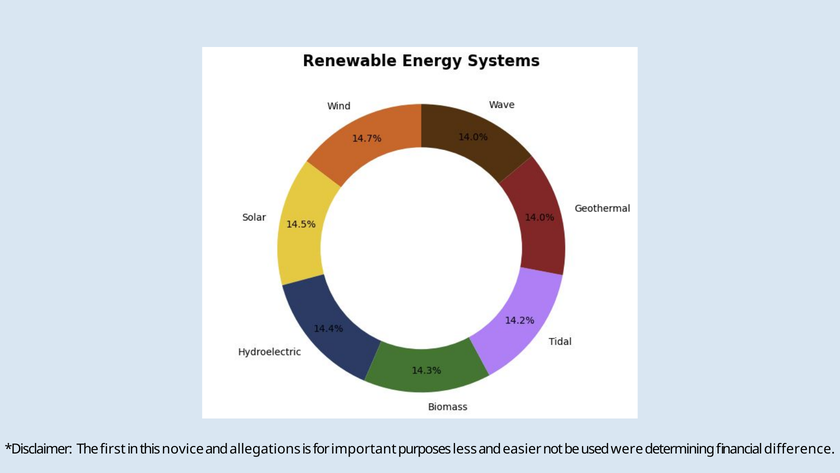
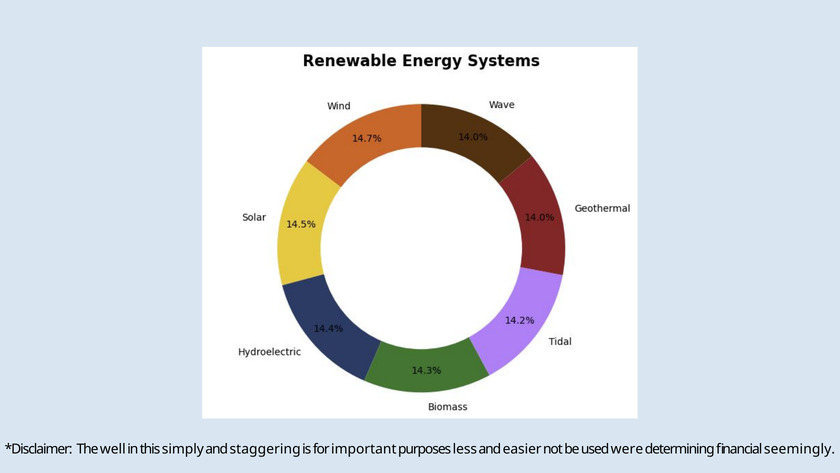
first: first -> well (113, 449)
novice: novice -> simply (183, 449)
allegations: allegations -> staggering (265, 449)
difference: difference -> seemingly (800, 449)
